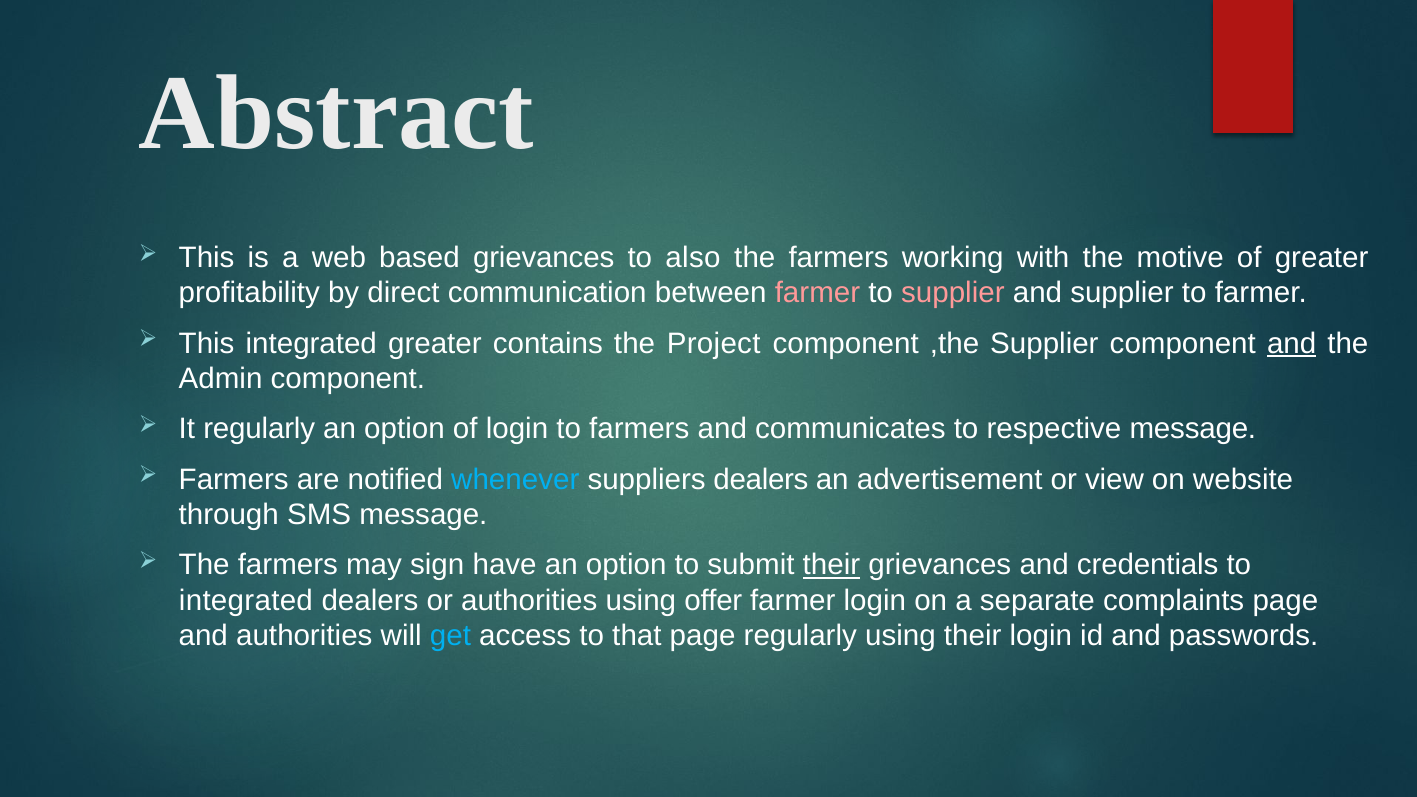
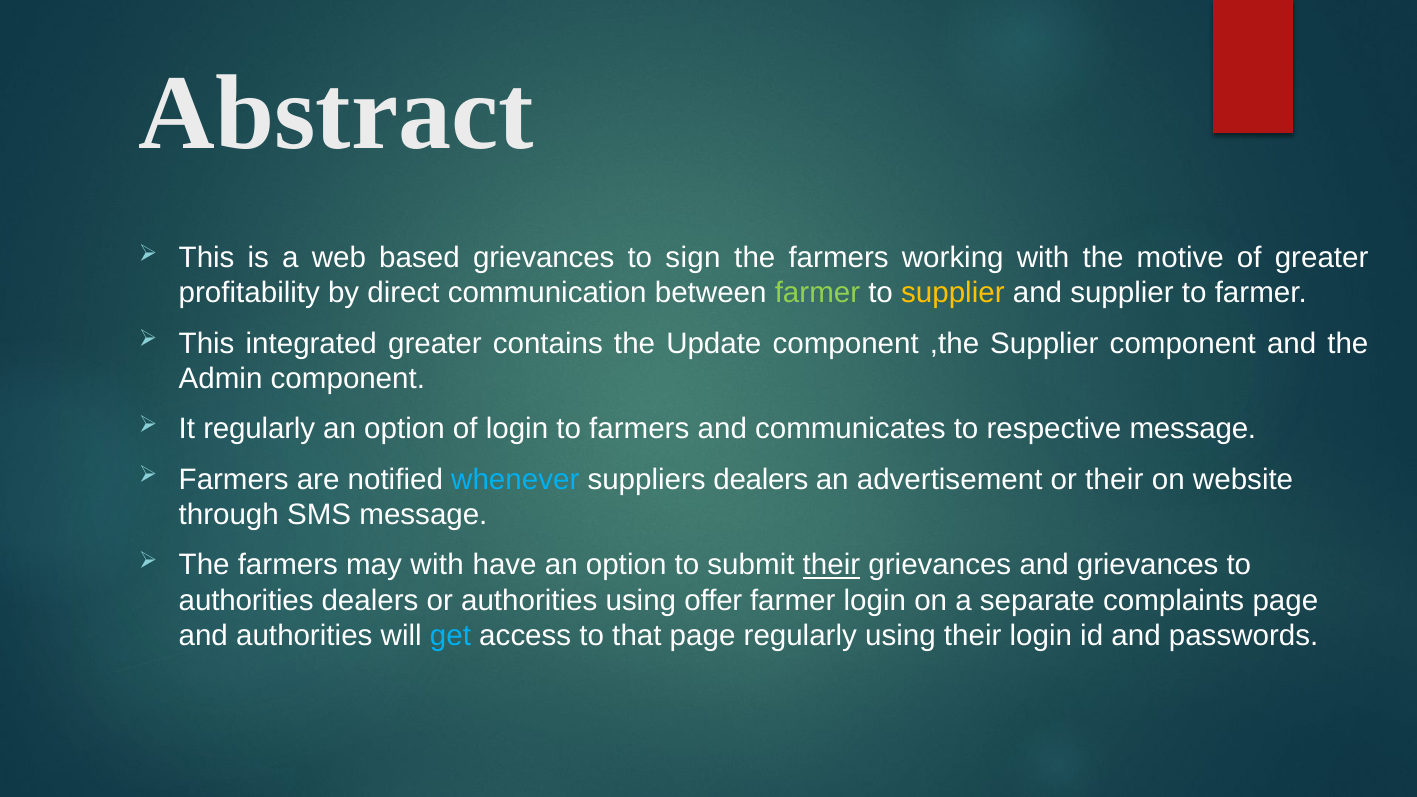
also: also -> sign (693, 258)
farmer colour: pink -> light green (817, 293)
supplier colour: pink -> yellow (953, 293)
Project: Project -> Update (714, 343)
and underline: present -> none (1292, 343)
or view: view -> their (1114, 479)
may sign: sign -> with (437, 565)
and credentials: credentials -> grievances (1148, 565)
integrated: integrated -> authorities (246, 601)
